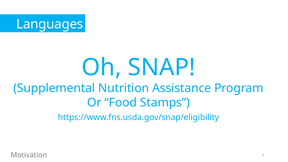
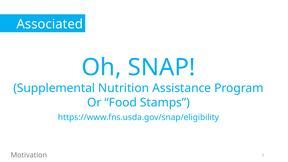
Languages: Languages -> Associated (50, 24)
